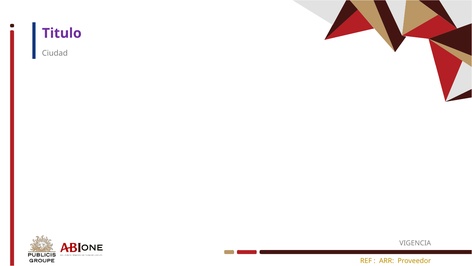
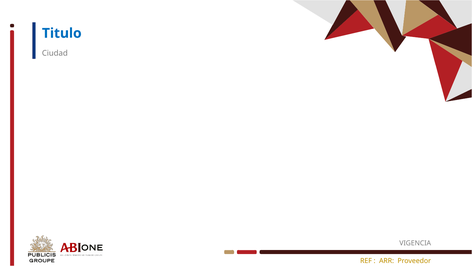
Titulo colour: purple -> blue (62, 33)
